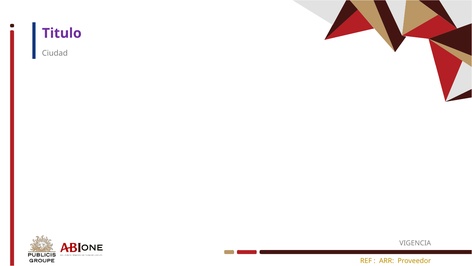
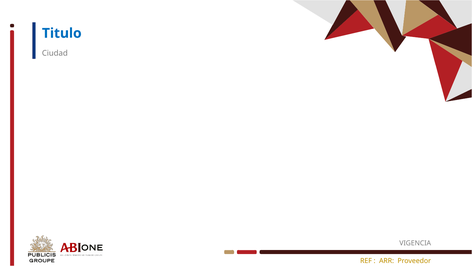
Titulo colour: purple -> blue (62, 33)
